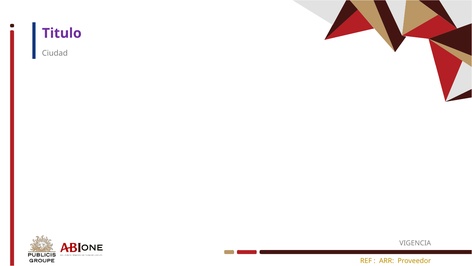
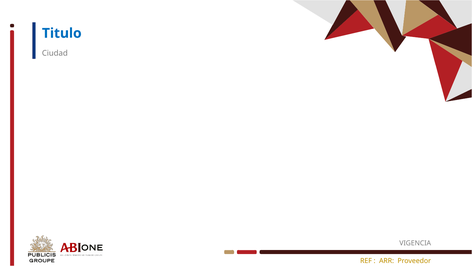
Titulo colour: purple -> blue (62, 33)
